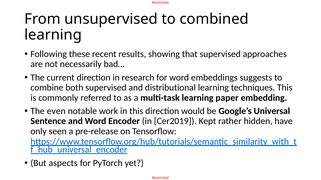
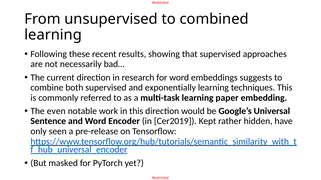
distributional: distributional -> exponentially (170, 88)
aspects: aspects -> masked (63, 164)
